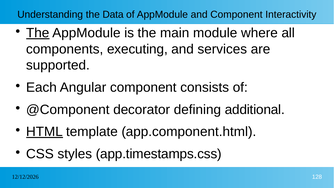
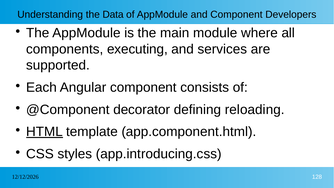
Interactivity: Interactivity -> Developers (291, 15)
The underline: present -> none (38, 33)
additional: additional -> reloading (255, 109)
app.timestamps.css: app.timestamps.css -> app.introducing.css (159, 154)
